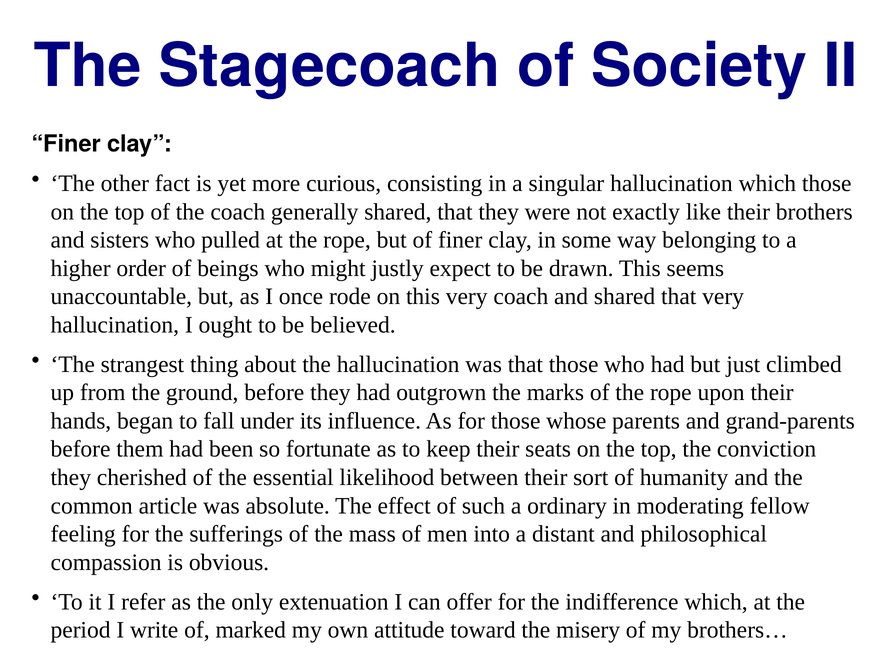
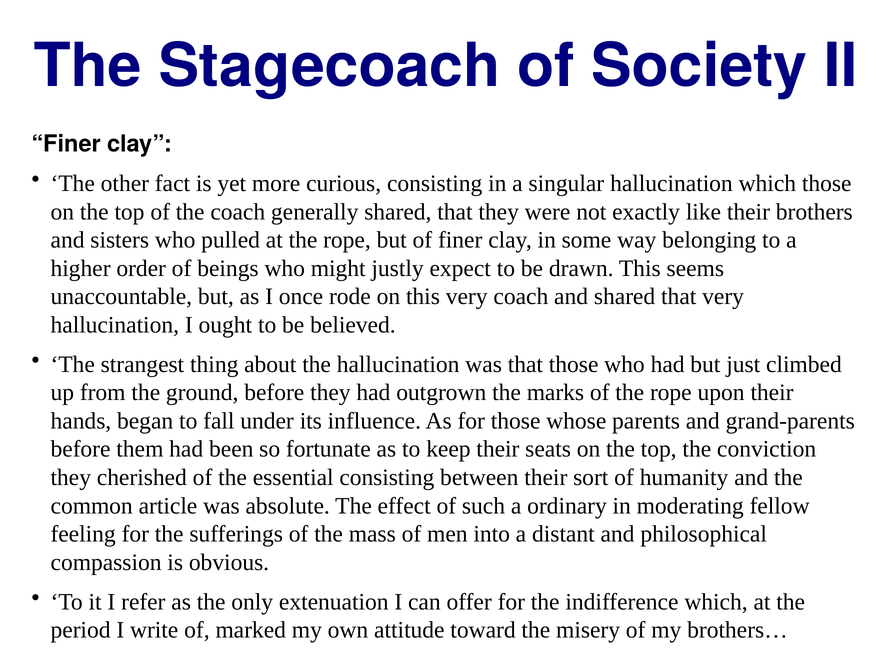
essential likelihood: likelihood -> consisting (387, 477)
